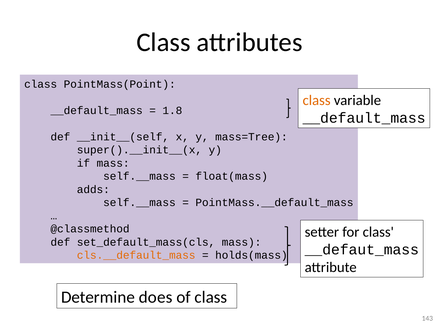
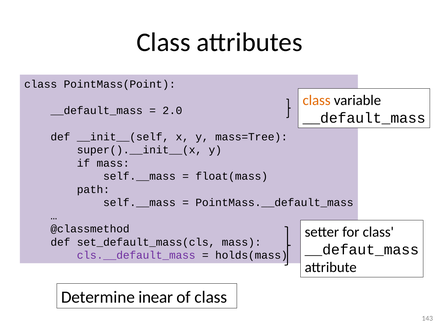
1.8: 1.8 -> 2.0 (172, 111)
adds: adds -> path (93, 190)
cls.__default_mass colour: orange -> purple (136, 255)
does: does -> inear (156, 297)
